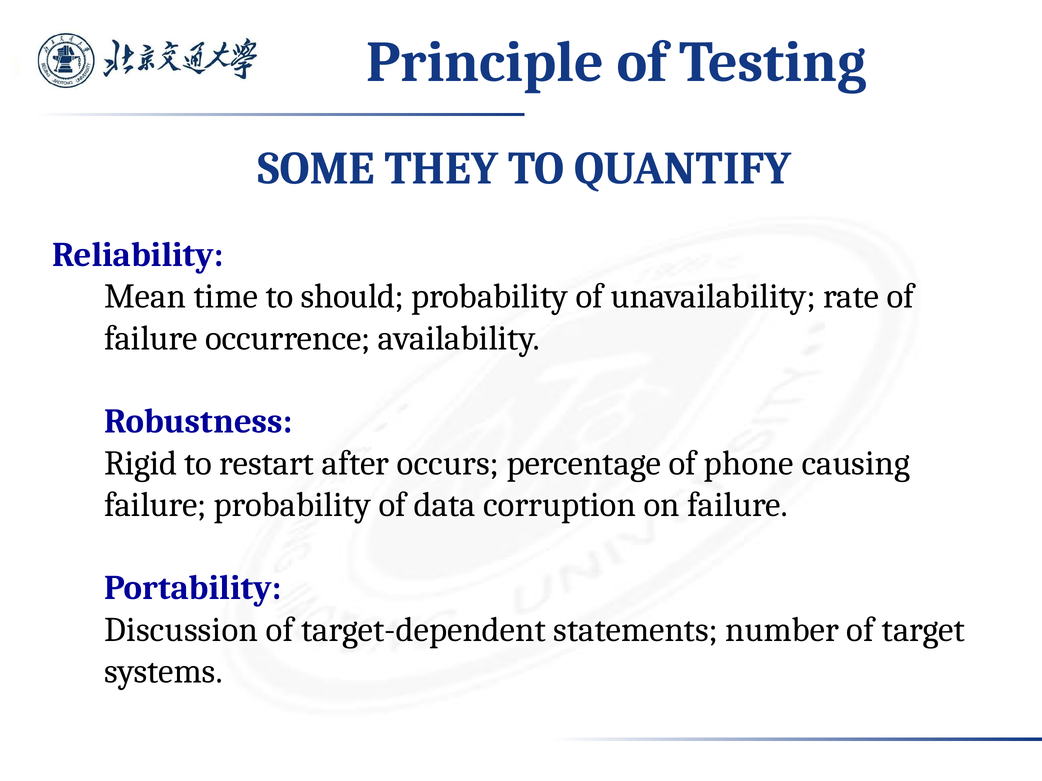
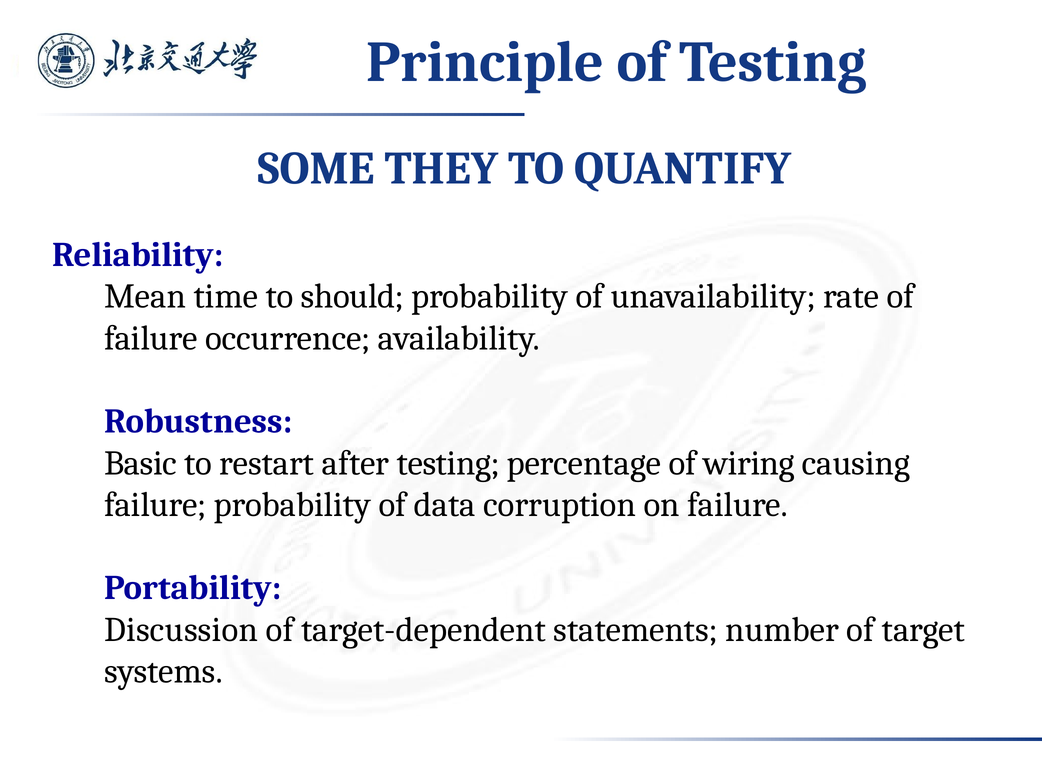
Rigid: Rigid -> Basic (141, 463)
after occurs: occurs -> testing (448, 463)
phone: phone -> wiring (749, 463)
